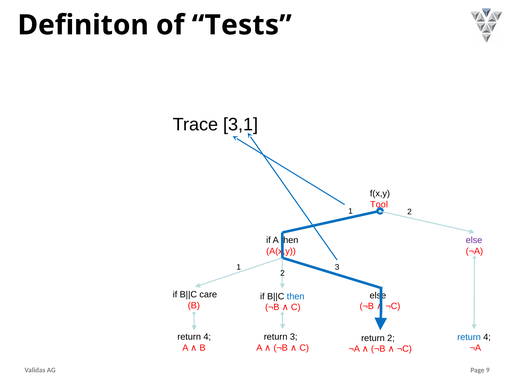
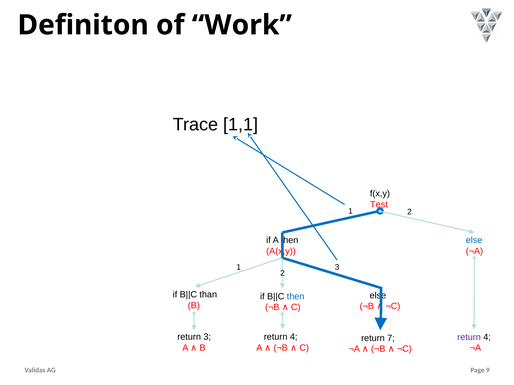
Tests: Tests -> Work (242, 25)
3,1: 3,1 -> 1,1 (241, 125)
Tool: Tool -> Test (379, 205)
else colour: purple -> blue (474, 241)
care: care -> than (208, 295)
4: 4 -> 3 (207, 337)
3: 3 -> 4 (294, 337)
return colour: blue -> purple (469, 338)
return 2: 2 -> 7 (391, 339)
